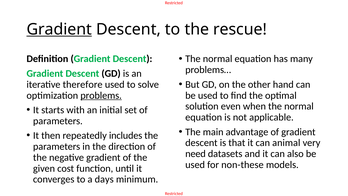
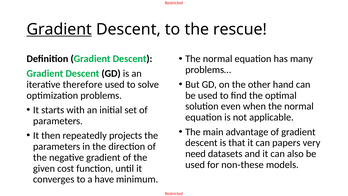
problems underline: present -> none (101, 95)
includes: includes -> projects (126, 135)
animal: animal -> papers (286, 143)
days: days -> have (104, 179)
